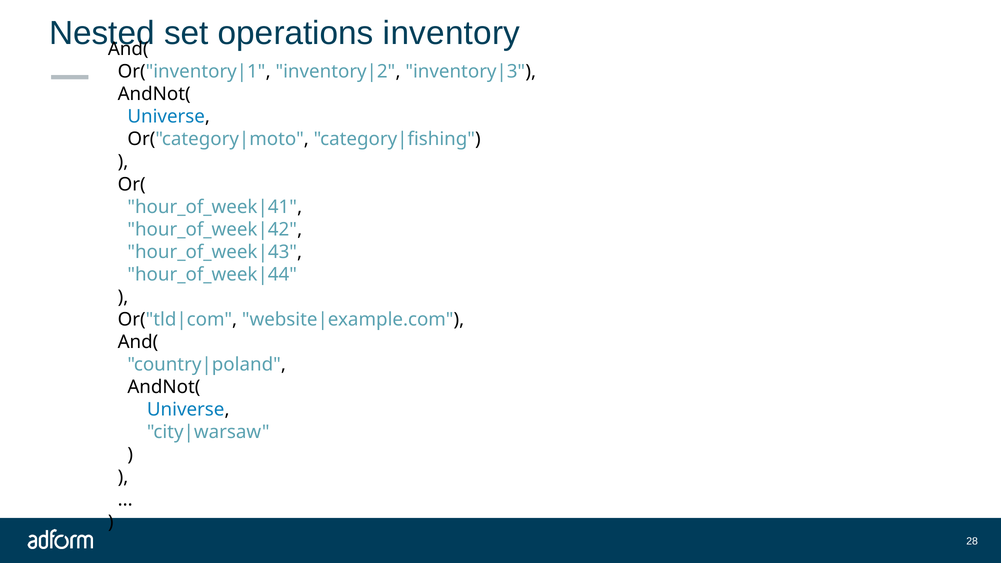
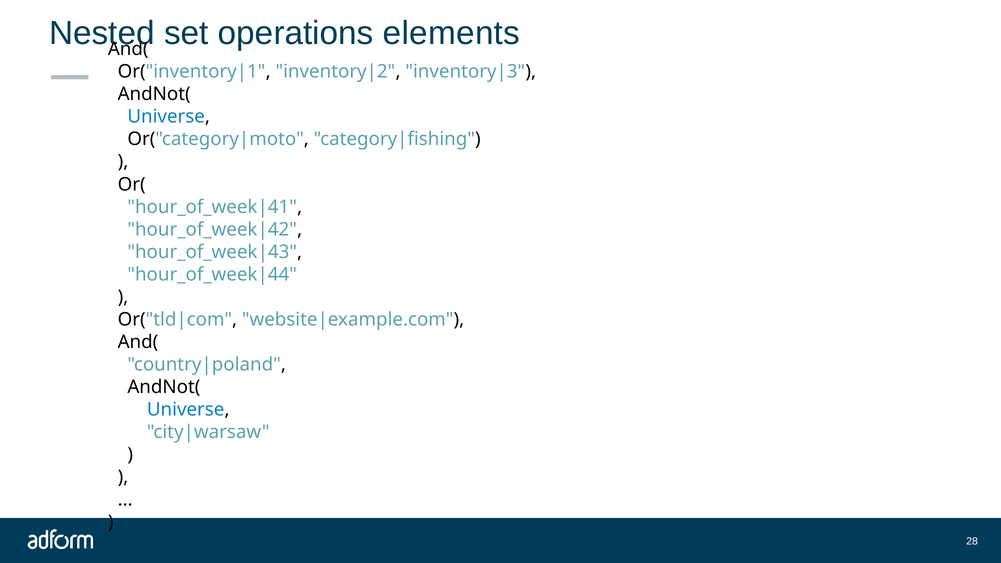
inventory: inventory -> elements (451, 33)
